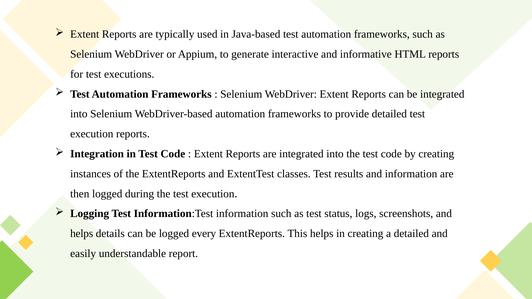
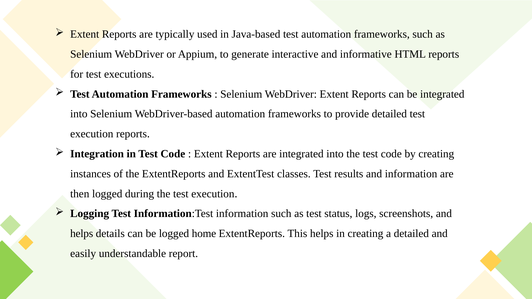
every: every -> home (204, 234)
